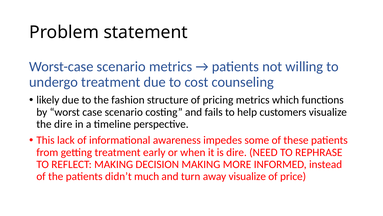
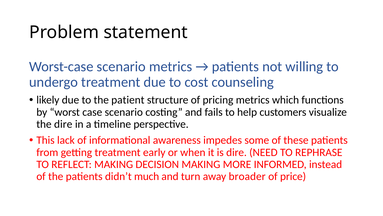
fashion: fashion -> patient (128, 100)
away visualize: visualize -> broader (247, 176)
